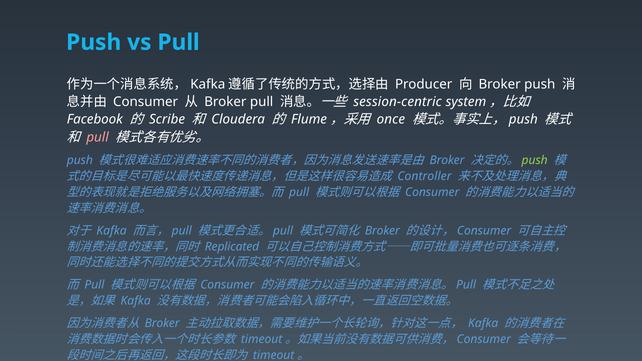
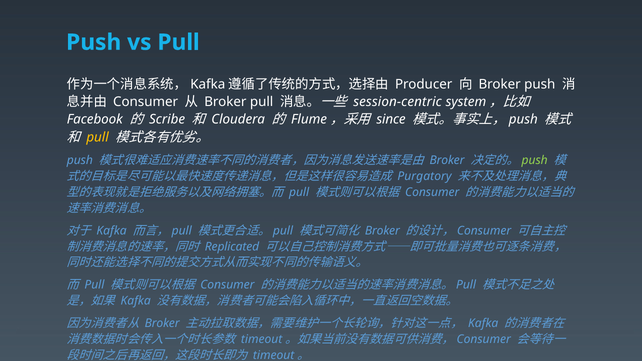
once: once -> since (391, 120)
pull colour: pink -> yellow (98, 137)
Controller: Controller -> Purgatory (425, 176)
